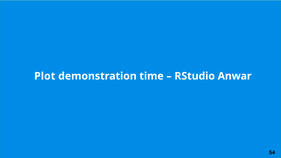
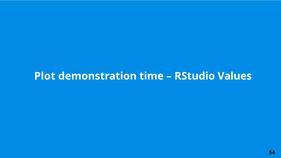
Anwar: Anwar -> Values (235, 76)
